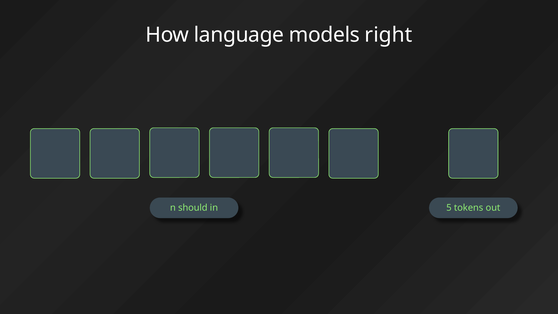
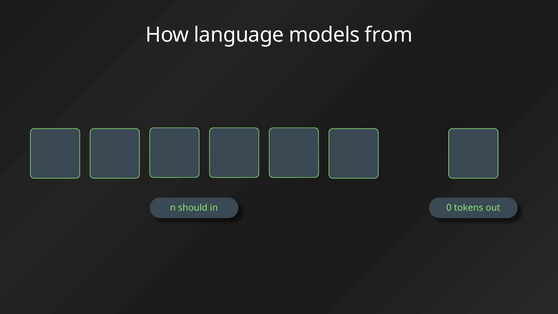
right: right -> from (389, 35)
5: 5 -> 0 (449, 208)
